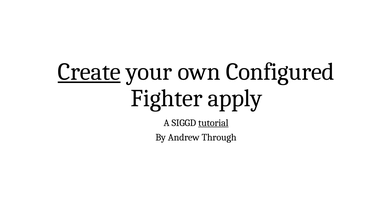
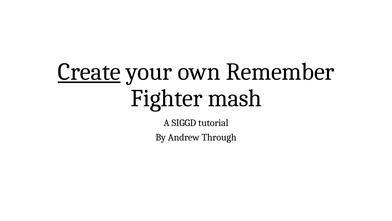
Configured: Configured -> Remember (280, 72)
apply: apply -> mash (235, 98)
tutorial underline: present -> none (213, 123)
